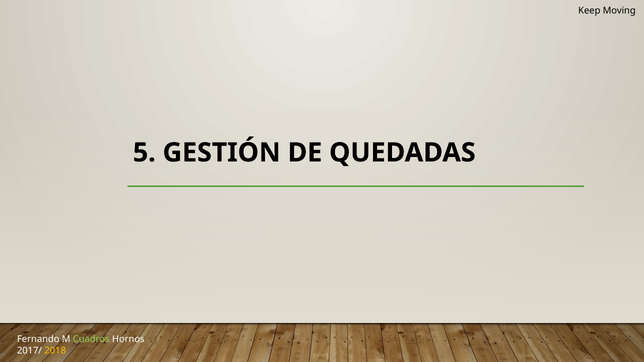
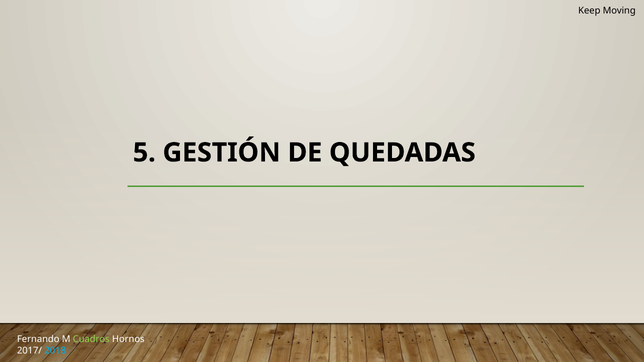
2018 colour: yellow -> light blue (55, 351)
